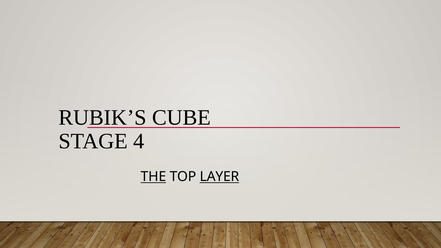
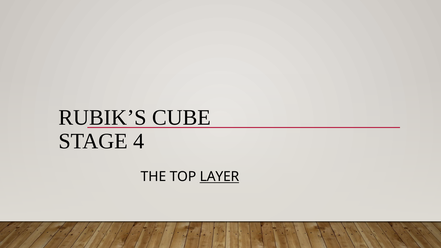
THE underline: present -> none (153, 177)
